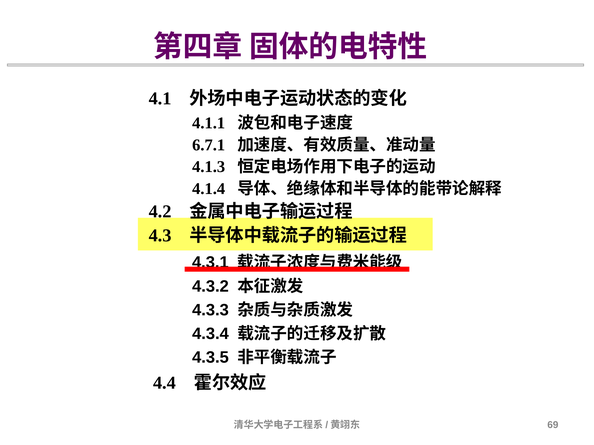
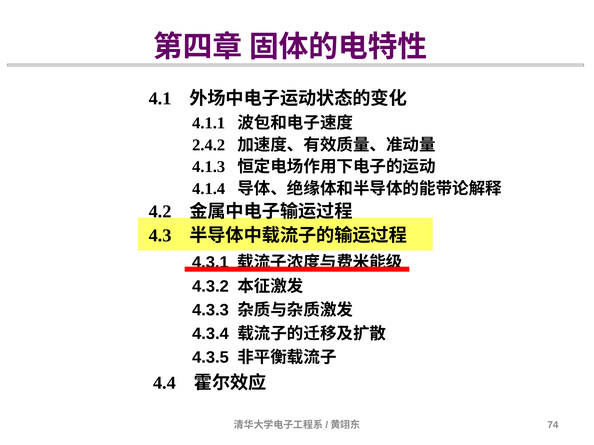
6.7.1: 6.7.1 -> 2.4.2 (209, 145)
69: 69 -> 74 (553, 425)
